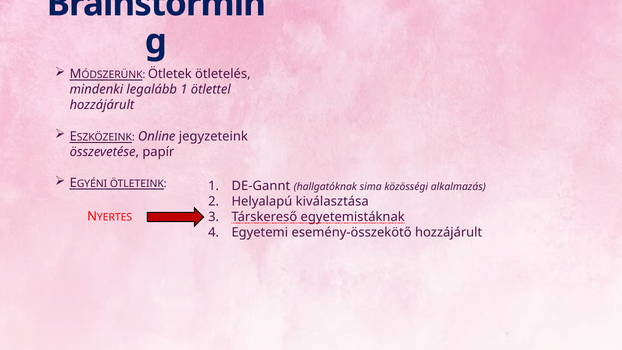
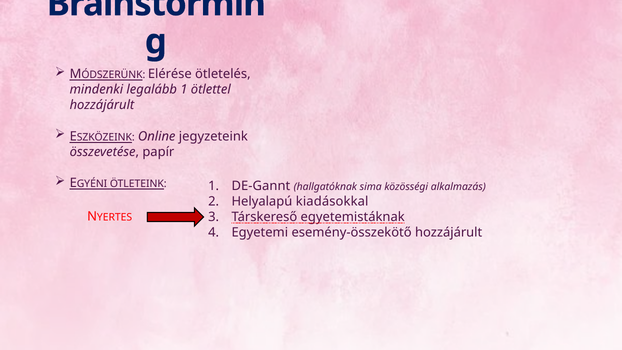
Ötletek: Ötletek -> Elérése (170, 74)
kiválasztása: kiválasztása -> kiadásokkal (332, 201)
